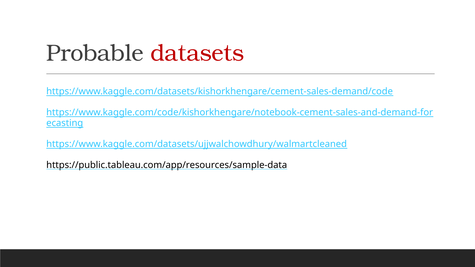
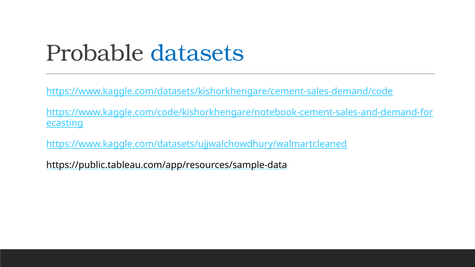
datasets colour: red -> blue (197, 53)
